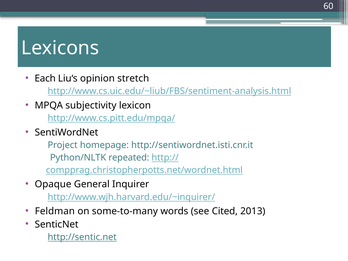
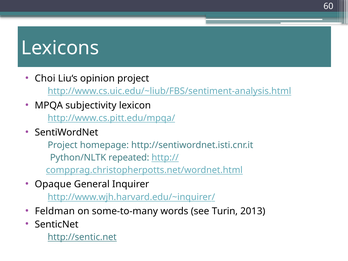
Each: Each -> Choi (45, 78)
opinion stretch: stretch -> project (133, 78)
Cited: Cited -> Turin (225, 211)
